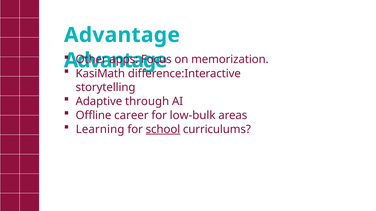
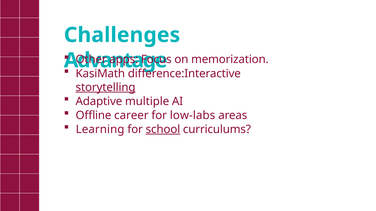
Advantage: Advantage -> Challenges (122, 35)
storytelling underline: none -> present (106, 87)
through: through -> multiple (147, 101)
low-bulk: low-bulk -> low-labs (193, 116)
